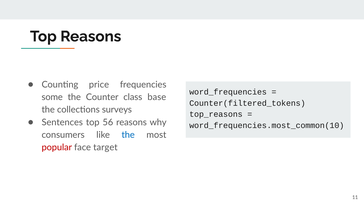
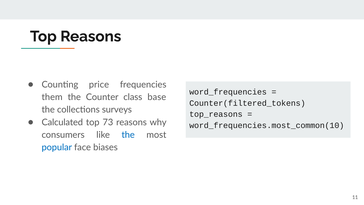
some: some -> them (52, 97)
Sentences: Sentences -> Calculated (62, 122)
56: 56 -> 73 (108, 122)
popular colour: red -> blue (57, 147)
target: target -> biases (105, 147)
